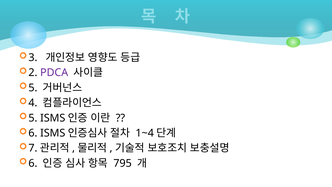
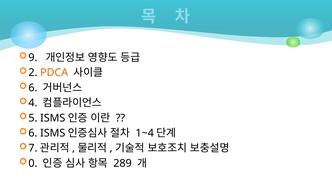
3: 3 -> 9 (33, 57)
PDCA colour: purple -> orange (54, 73)
5: 5 -> 6 (33, 88)
6: 6 -> 0 (33, 163)
795: 795 -> 289 (123, 163)
